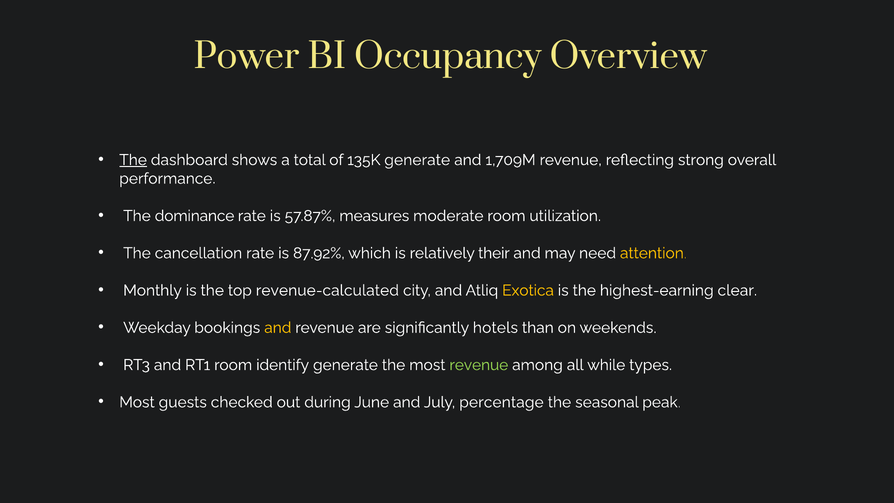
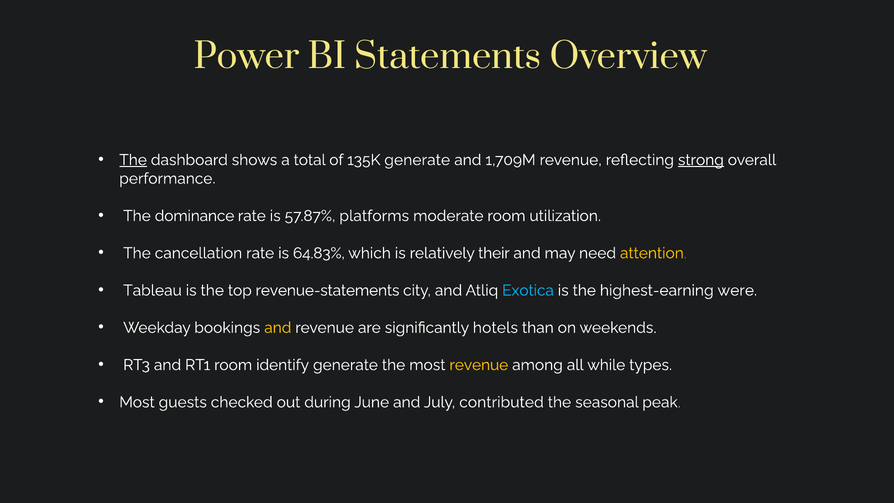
Occupancy: Occupancy -> Statements (448, 57)
strong underline: none -> present (701, 160)
measures: measures -> platforms (374, 216)
87.92%: 87.92% -> 64.83% (319, 253)
Monthly: Monthly -> Tableau (152, 290)
revenue-calculated: revenue-calculated -> revenue-statements (328, 290)
Exotica colour: yellow -> light blue (528, 290)
clear: clear -> were (737, 290)
revenue colour: light green -> yellow (479, 365)
percentage: percentage -> contributed (501, 402)
